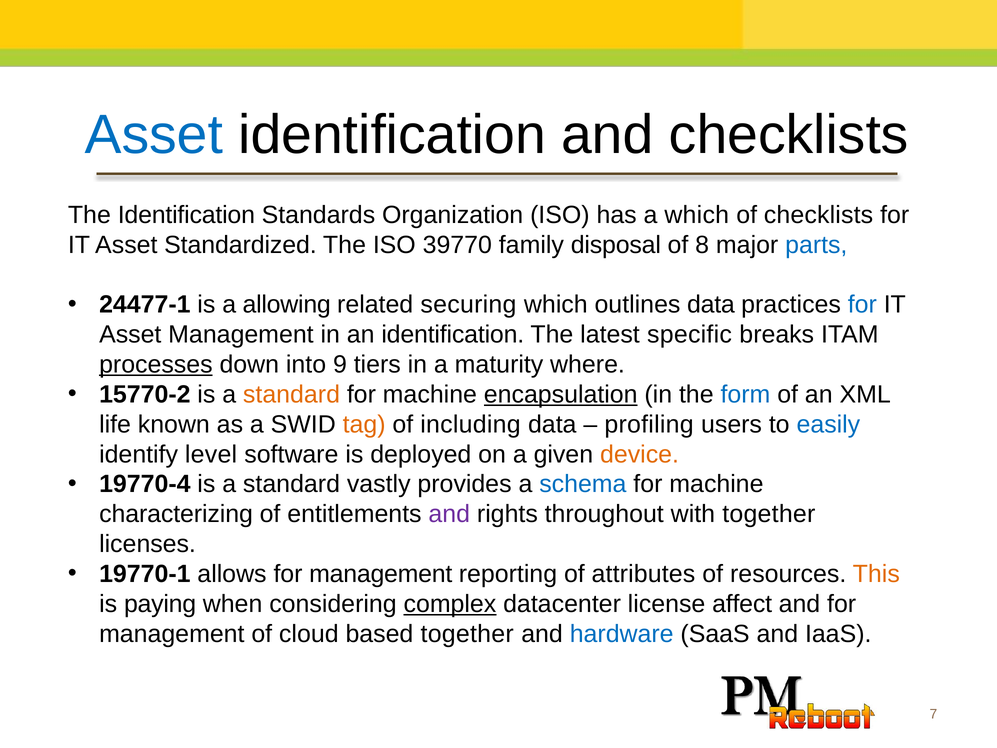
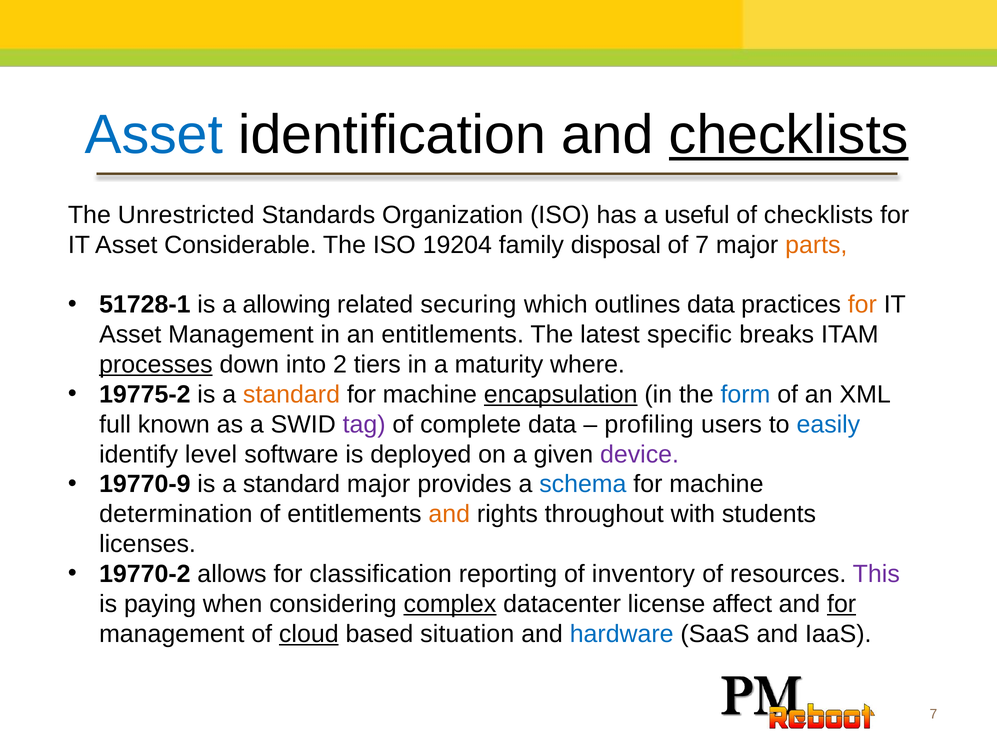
checklists underline: none -> present (789, 135)
The Identification: Identification -> Unrestricted (186, 215)
a which: which -> useful (697, 215)
Standardized: Standardized -> Considerable (240, 245)
39770: 39770 -> 19204 (457, 245)
of 8: 8 -> 7 (702, 245)
parts colour: blue -> orange (816, 245)
24477-1: 24477-1 -> 51728-1 (145, 305)
for colour: blue -> orange (862, 305)
an identification: identification -> entitlements (453, 334)
9: 9 -> 2 (340, 364)
15770-2: 15770-2 -> 19775-2 (145, 394)
life: life -> full (115, 424)
tag colour: orange -> purple (364, 424)
including: including -> complete (471, 424)
device colour: orange -> purple (640, 454)
19770-4: 19770-4 -> 19770-9 (145, 484)
standard vastly: vastly -> major (379, 484)
characterizing: characterizing -> determination (176, 514)
and colour: purple -> orange (449, 514)
with together: together -> students (769, 514)
19770-1: 19770-1 -> 19770-2 (145, 574)
allows for management: management -> classification (381, 574)
attributes: attributes -> inventory (643, 574)
This colour: orange -> purple (876, 574)
for underline: none -> present (842, 604)
cloud underline: none -> present (309, 634)
based together: together -> situation (467, 634)
